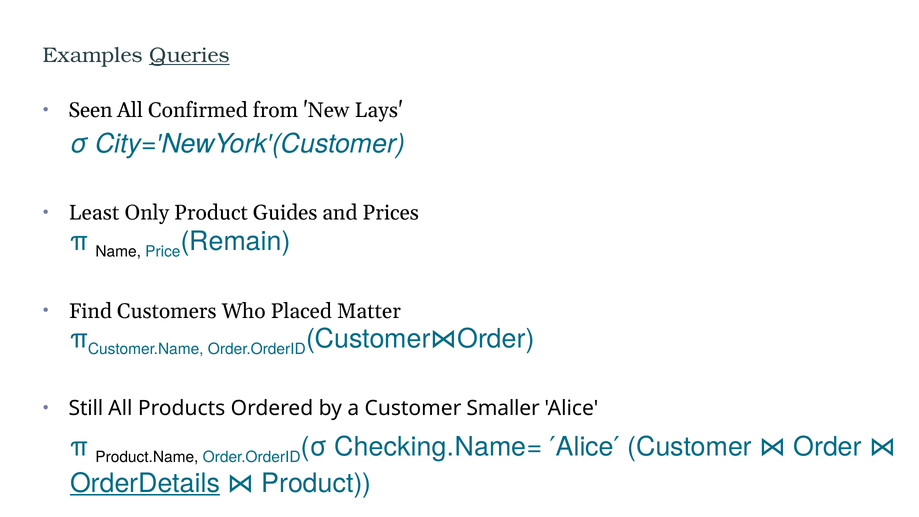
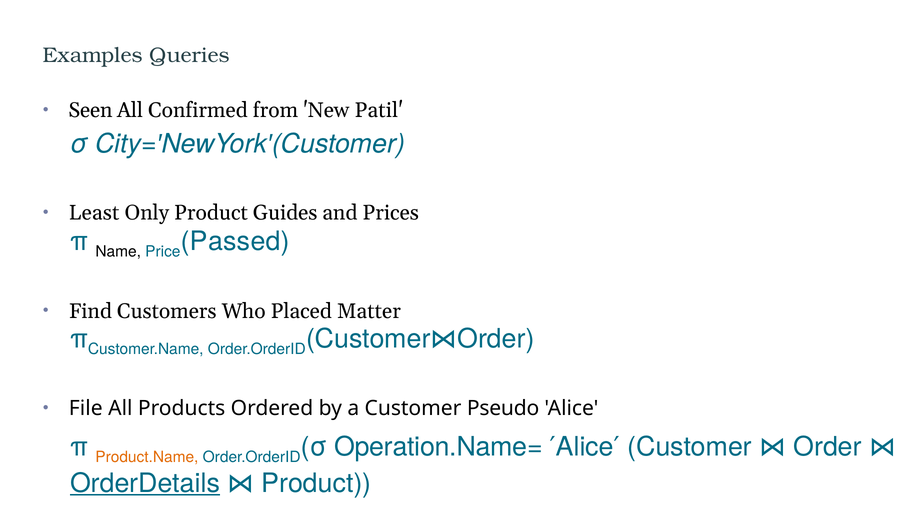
Queries underline: present -> none (189, 55)
Lays: Lays -> Patil (379, 110)
Remain: Remain -> Passed (235, 241)
Still: Still -> File (86, 408)
Smaller: Smaller -> Pseudo (503, 408)
Product.Name colour: black -> orange (147, 457)
Checking.Name=: Checking.Name= -> Operation.Name= (438, 447)
